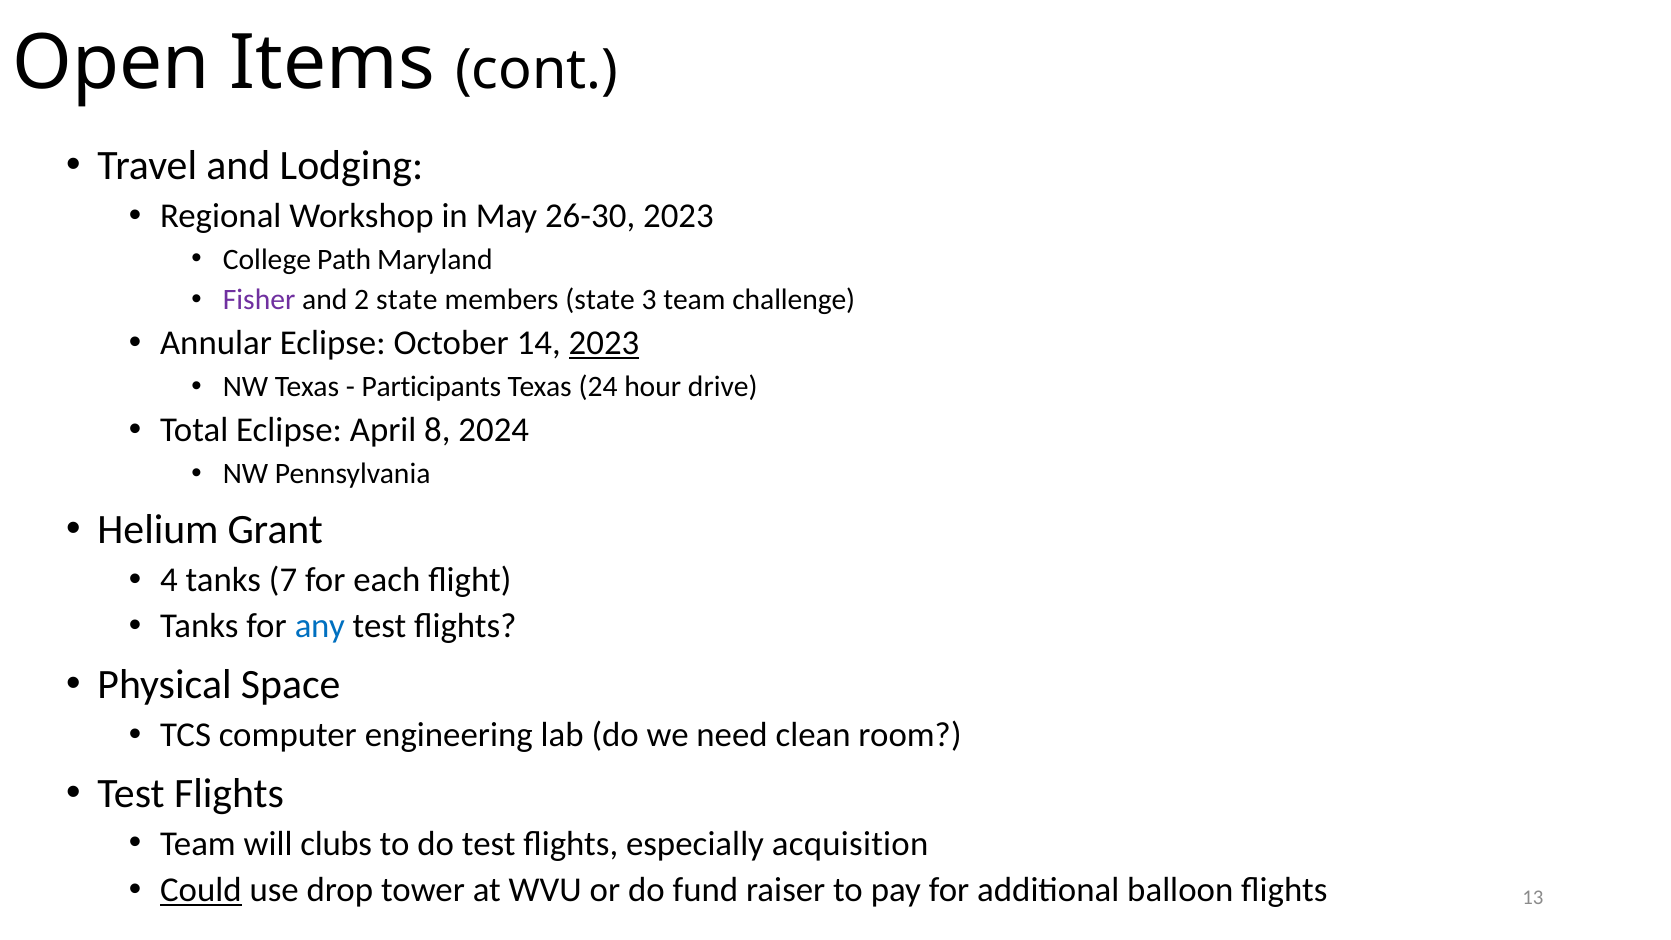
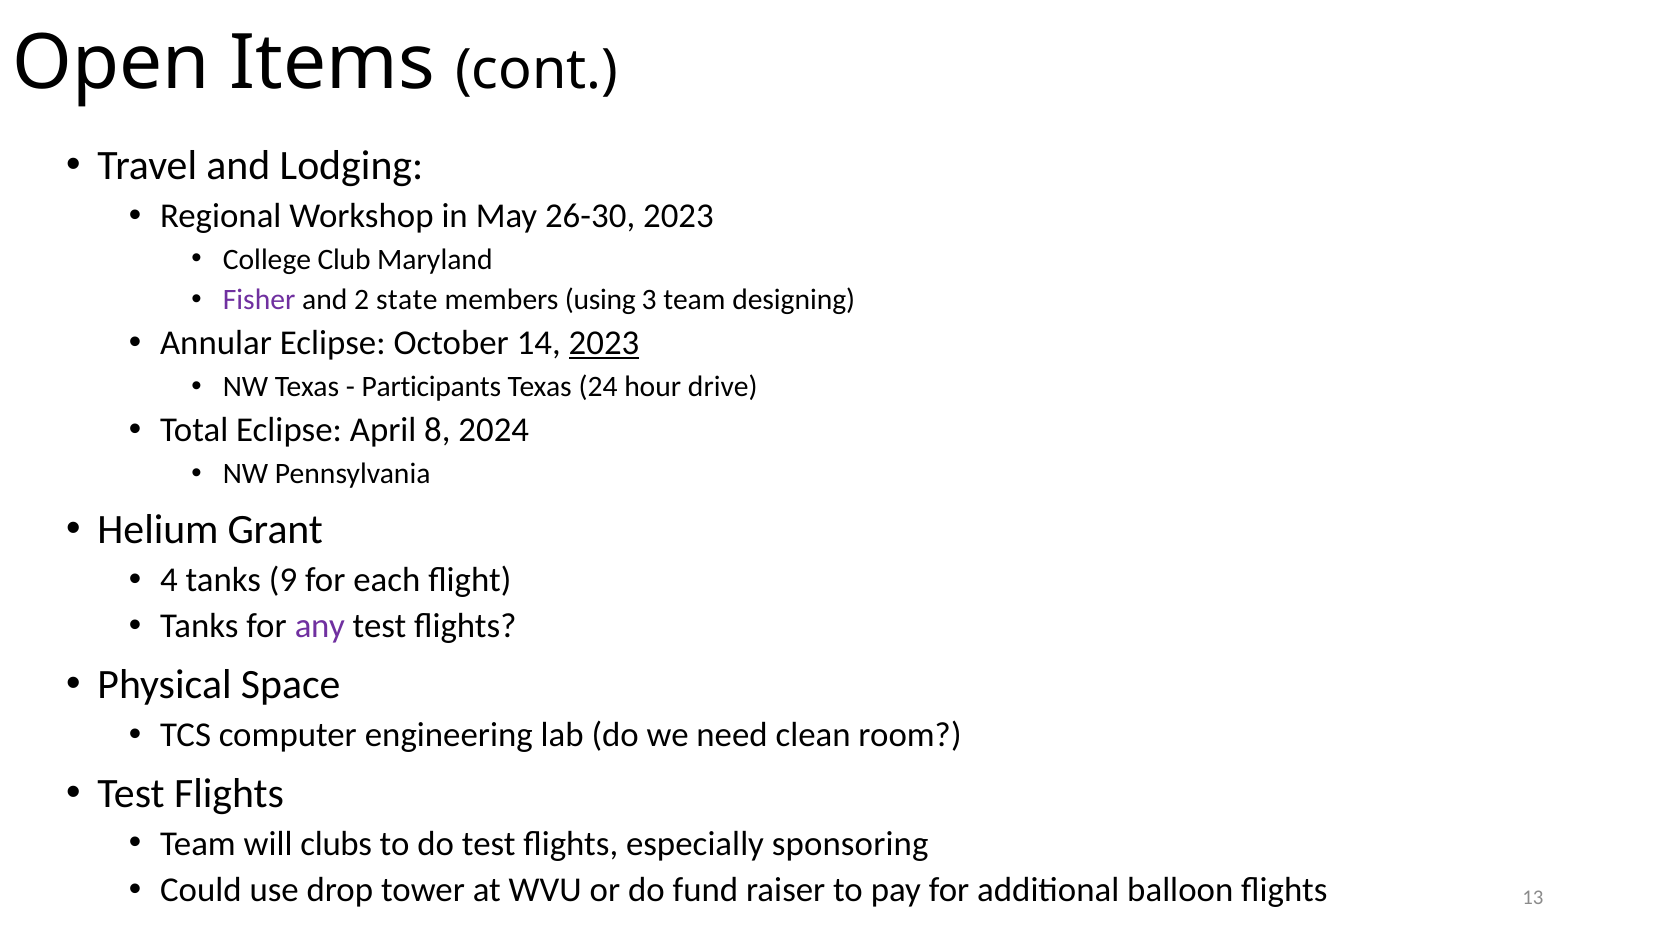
Path: Path -> Club (344, 259)
members state: state -> using (600, 300)
challenge: challenge -> designing (794, 300)
7: 7 -> 9 (283, 580)
any colour: blue -> purple (320, 626)
acquisition: acquisition -> sponsoring (850, 844)
Could underline: present -> none (201, 890)
